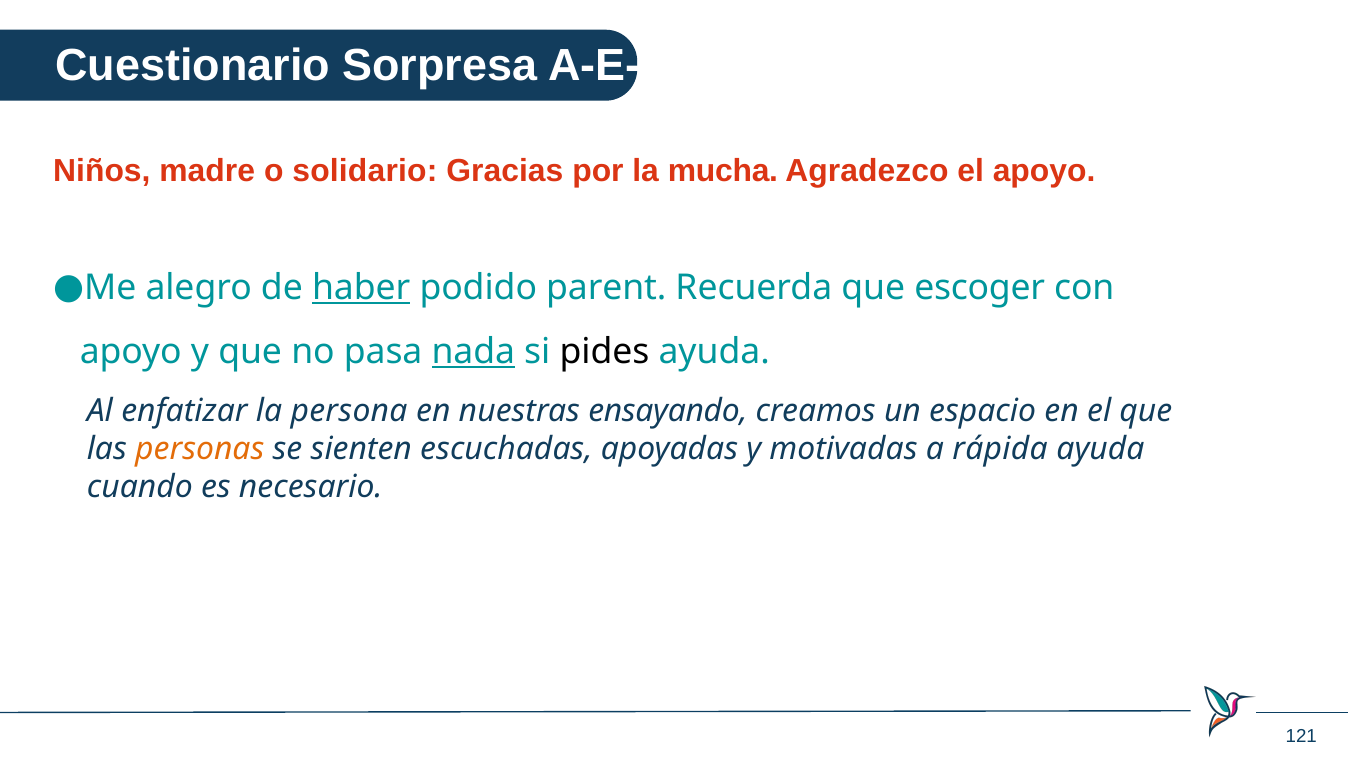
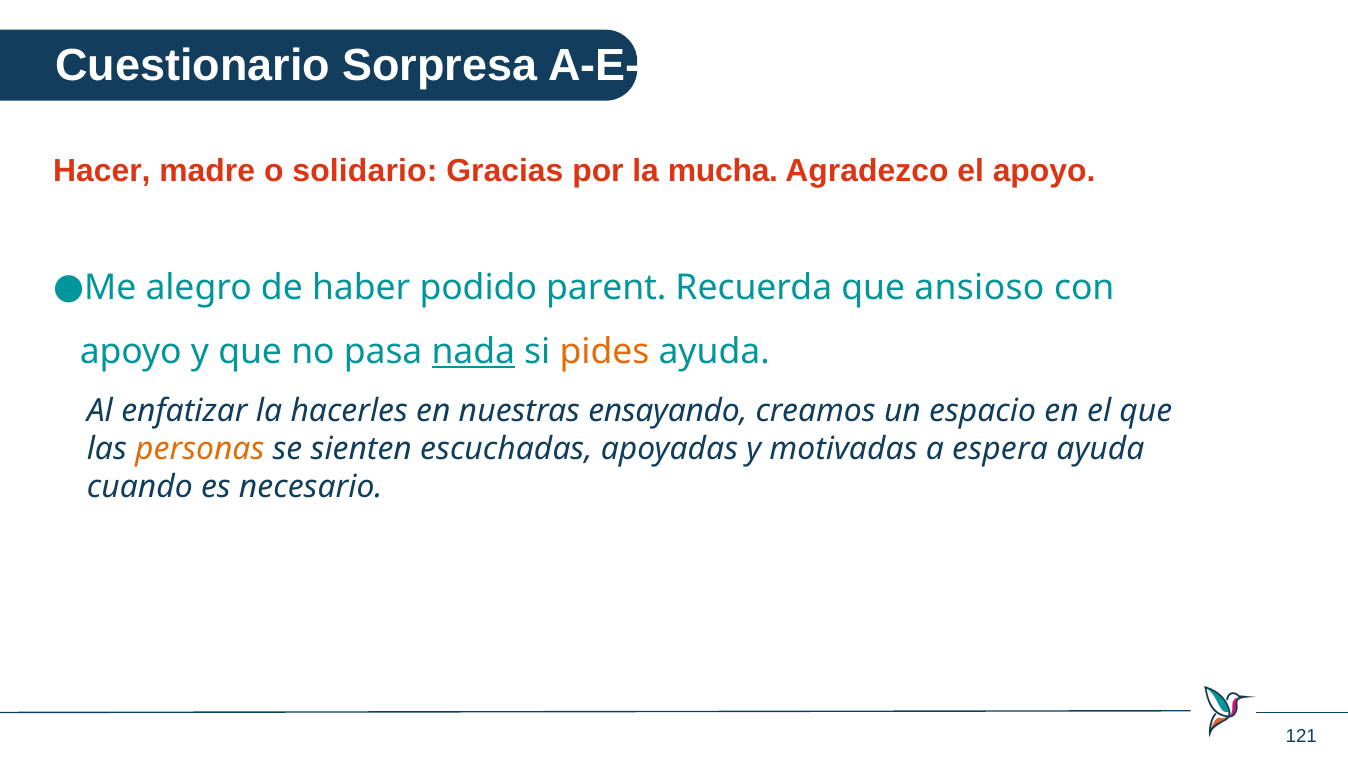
Niños: Niños -> Hacer (102, 171)
haber underline: present -> none (361, 287)
escoger: escoger -> ansioso (979, 287)
pides colour: black -> orange (605, 351)
persona: persona -> hacerles (349, 410)
rápida: rápida -> espera (1000, 448)
